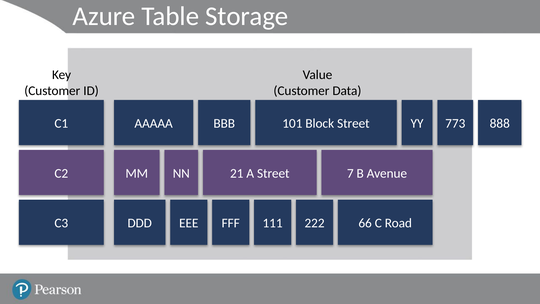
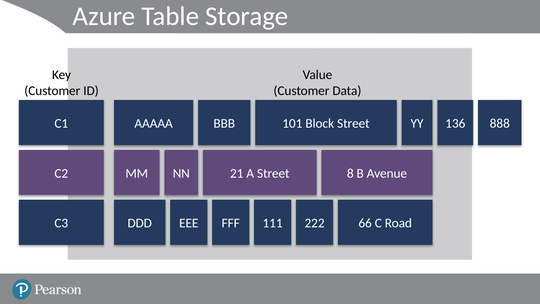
773: 773 -> 136 (455, 123)
7: 7 -> 8 (350, 173)
